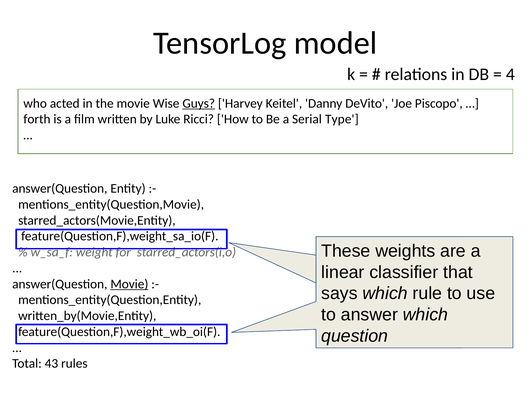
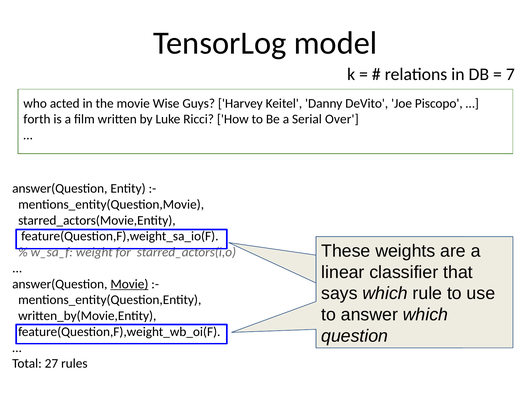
4: 4 -> 7 (510, 74)
Guys underline: present -> none (199, 103)
Type: Type -> Over (342, 119)
43: 43 -> 27 (51, 364)
